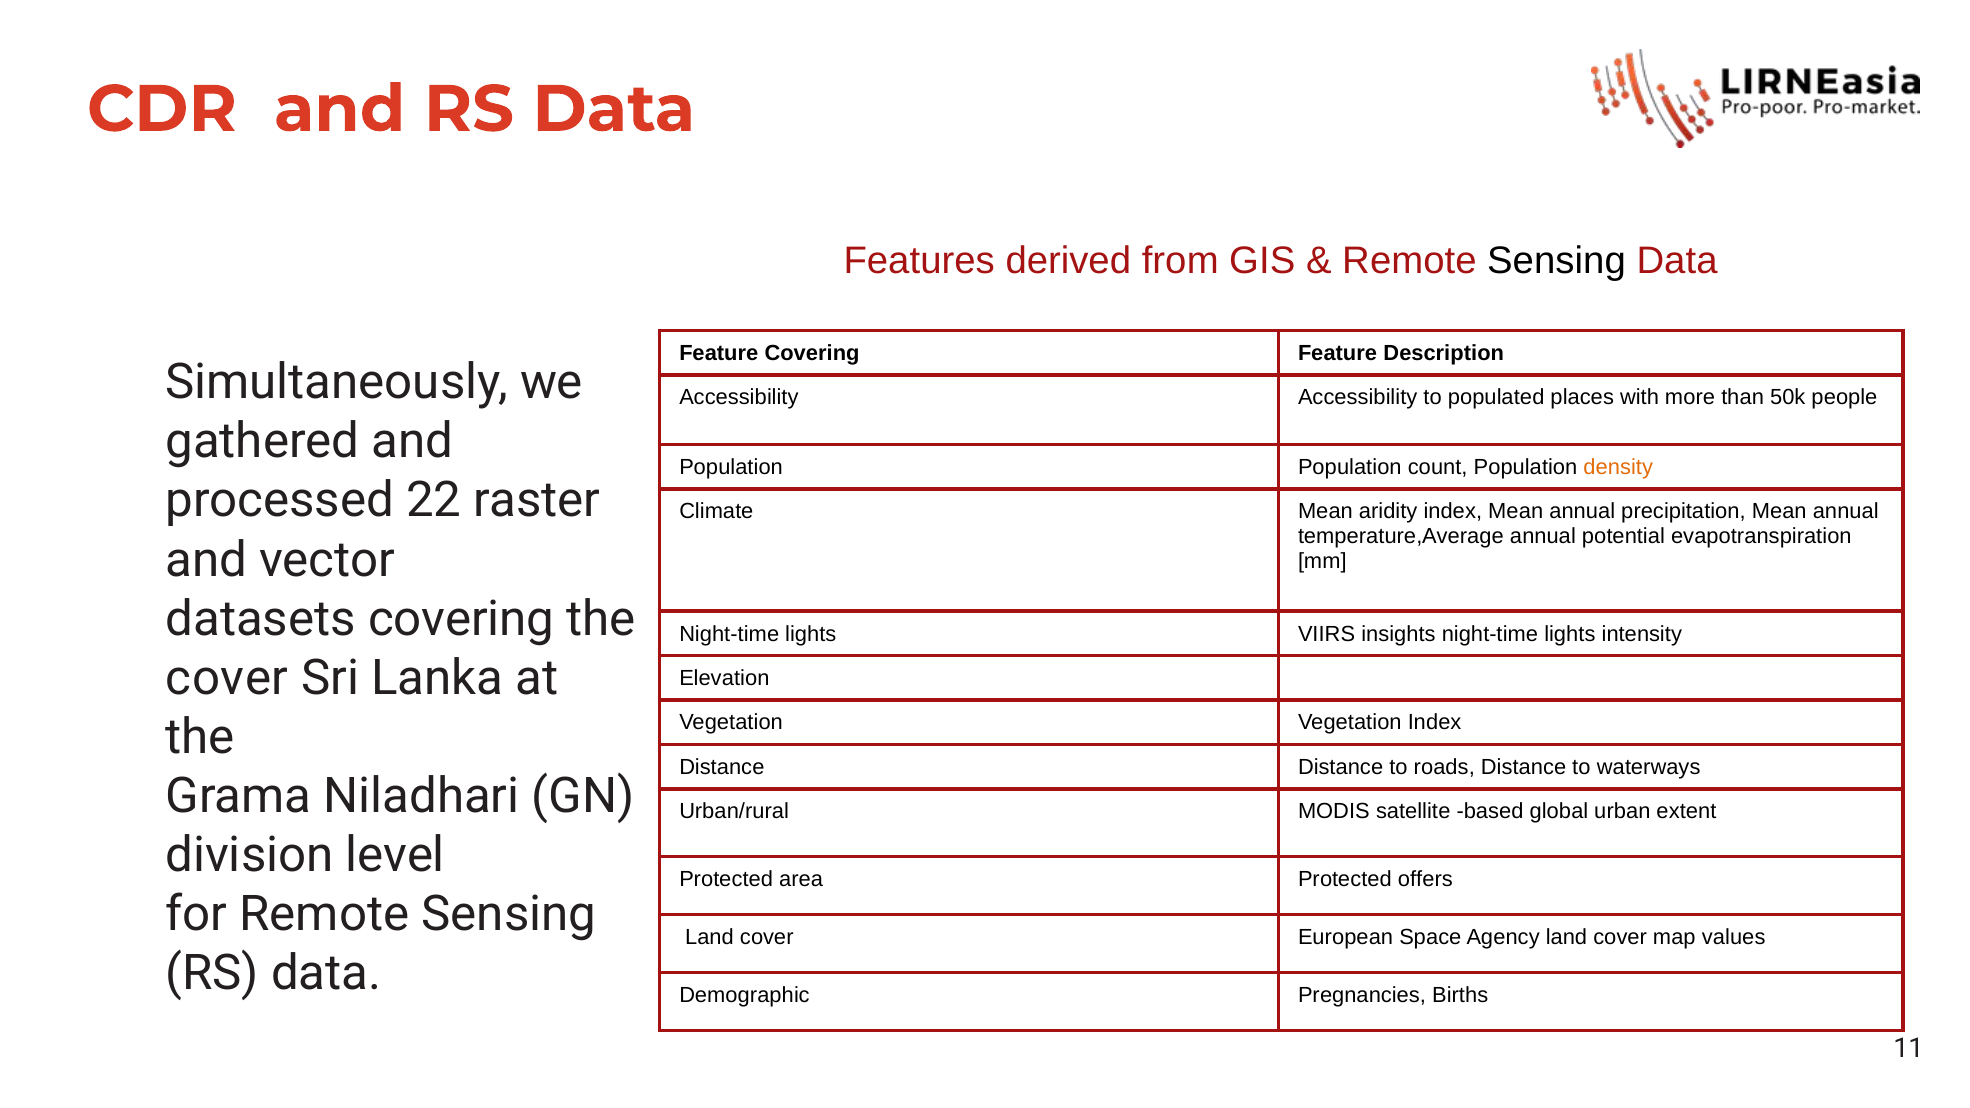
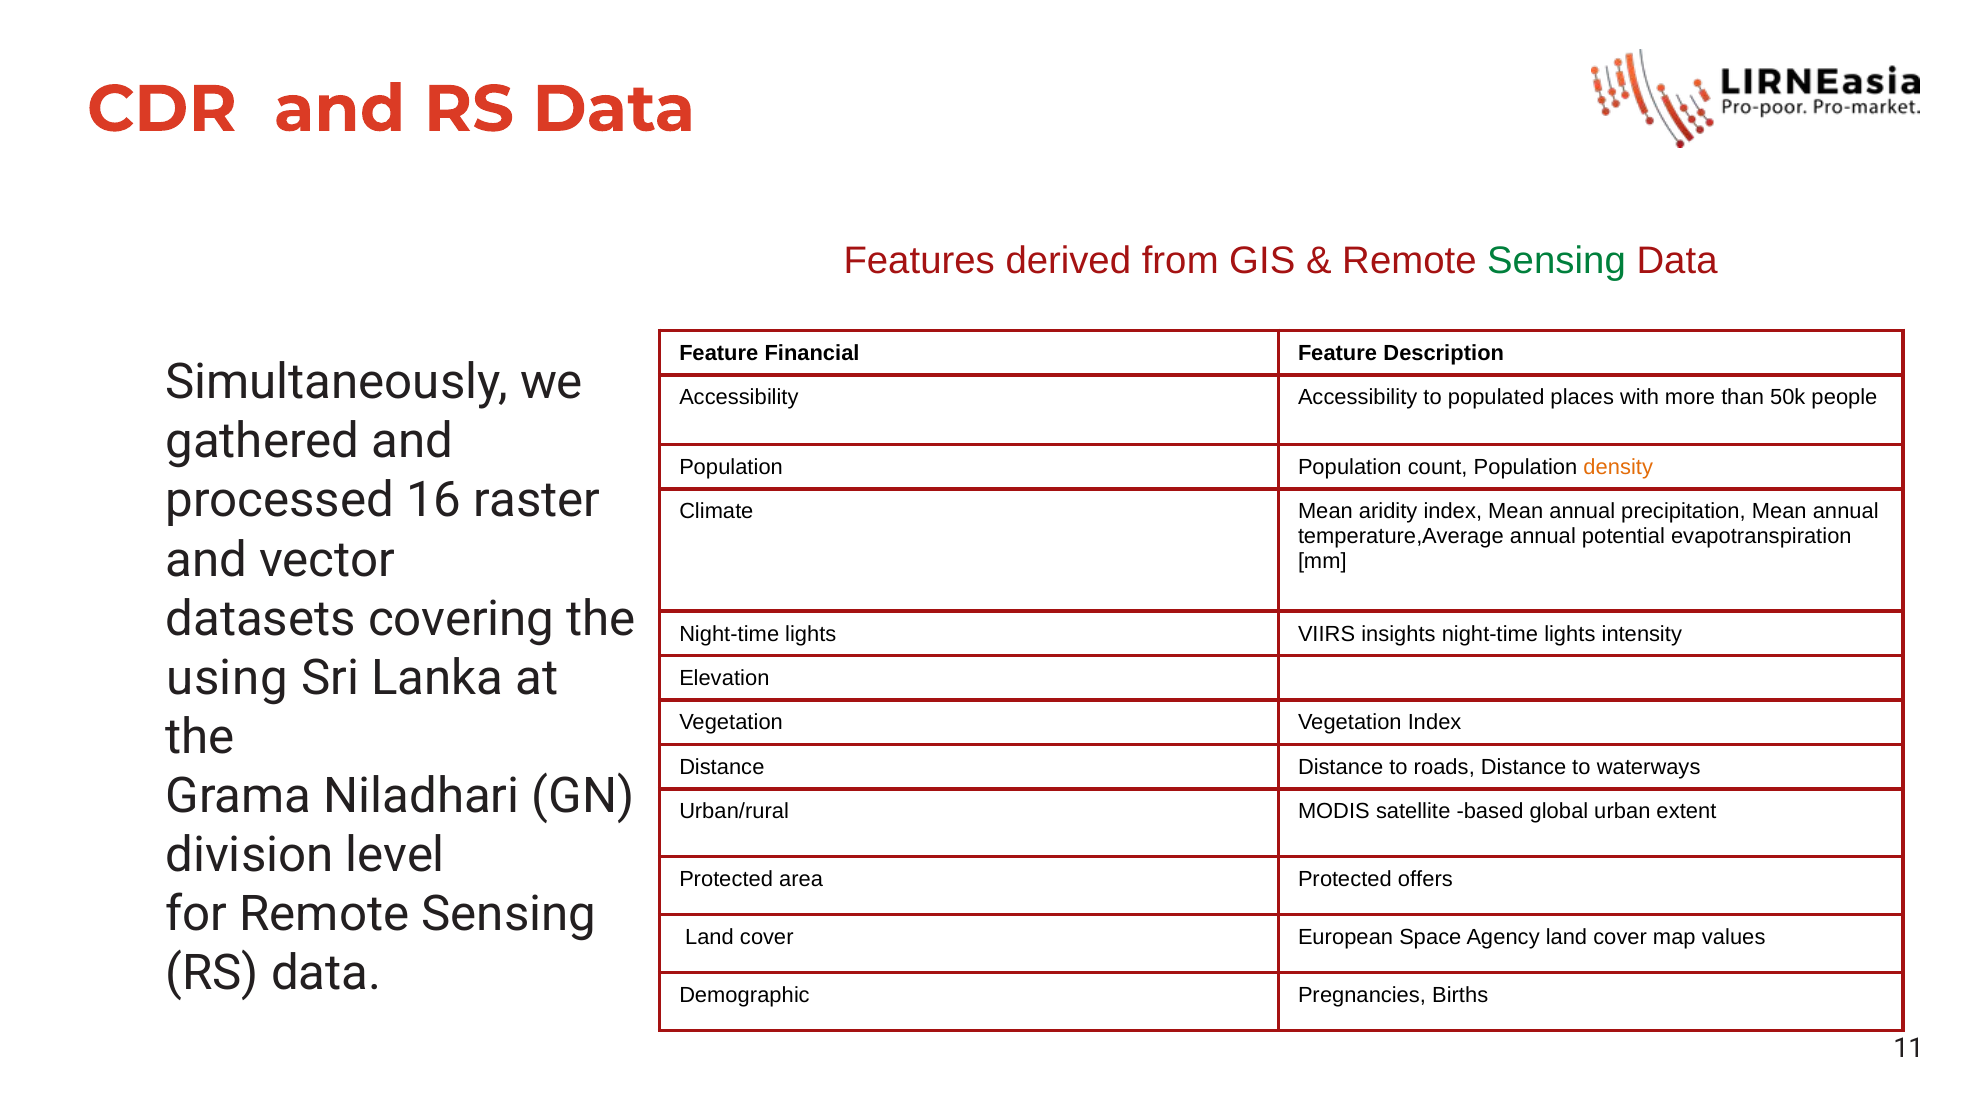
Sensing colour: black -> green (1556, 261)
Feature Covering: Covering -> Financial (812, 353)
22: 22 -> 16 (434, 501)
cover: cover -> using (227, 678)
